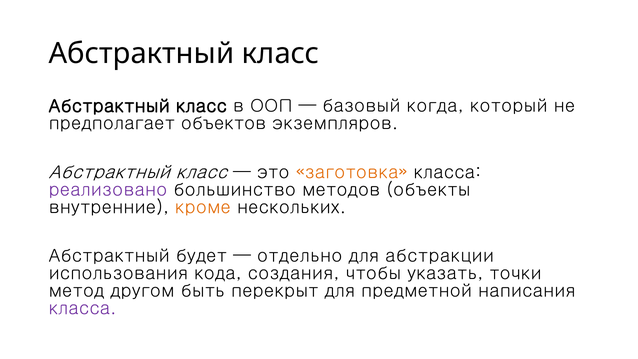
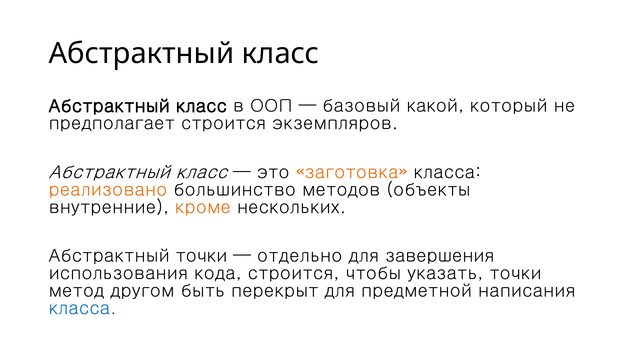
когда: когда -> какой (435, 106)
предполагает объектов: объектов -> строится (224, 123)
реализовано colour: purple -> orange (108, 190)
Абстрактный будет: будет -> точки (202, 256)
абстракции: абстракции -> завершения (440, 256)
кода создания: создания -> строится (294, 273)
класса colour: purple -> blue (82, 308)
